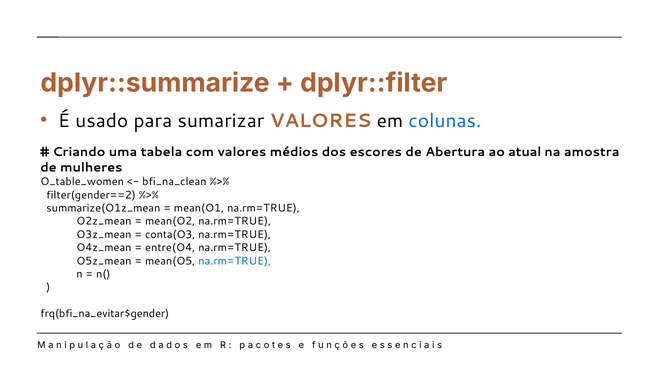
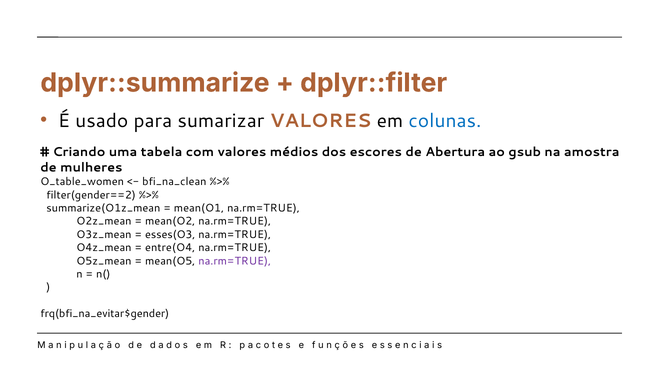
atual: atual -> gsub (525, 152)
conta(O3: conta(O3 -> esses(O3 (170, 234)
na.rm=TRUE colour: blue -> purple (235, 261)
